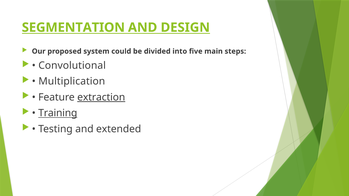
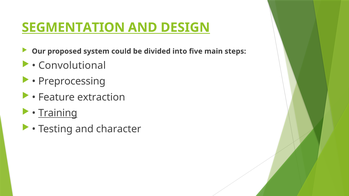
Multiplication: Multiplication -> Preprocessing (72, 82)
extraction underline: present -> none (101, 97)
extended: extended -> character (119, 129)
